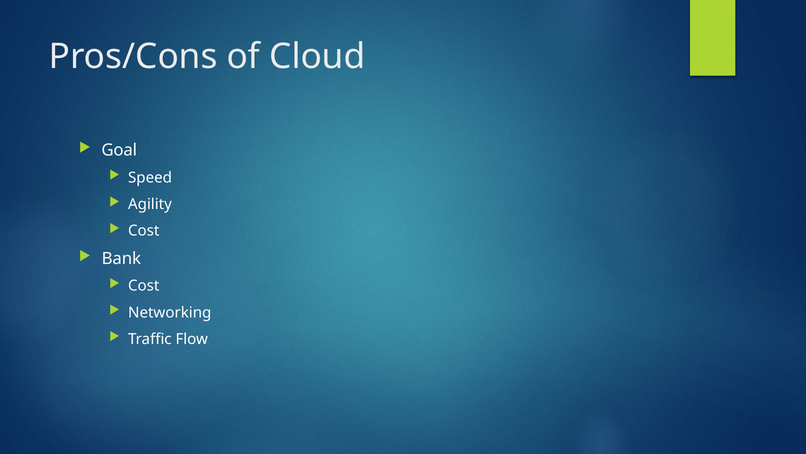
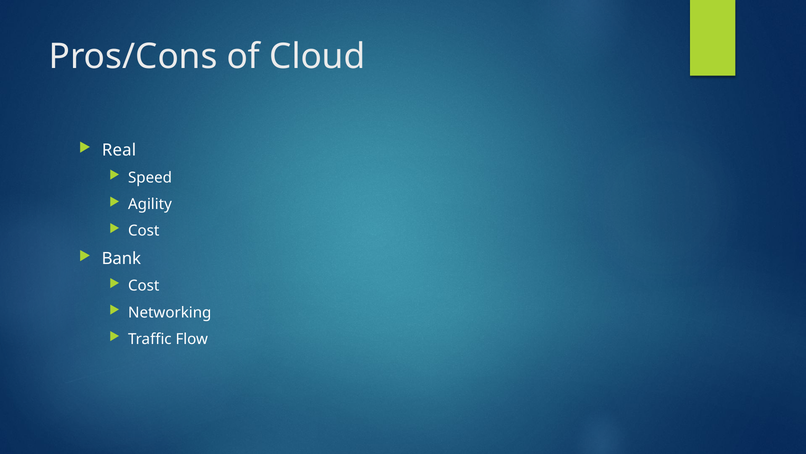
Goal: Goal -> Real (119, 150)
